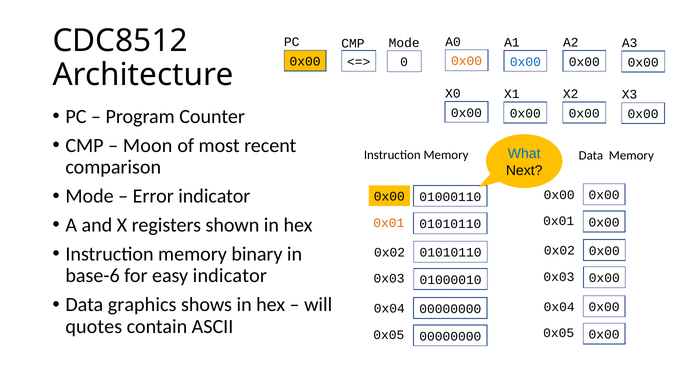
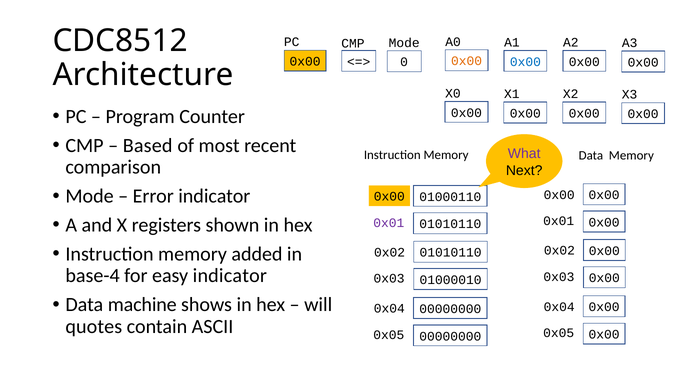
Moon: Moon -> Based (148, 145)
What colour: blue -> purple (524, 153)
0x01 colour: orange -> purple (389, 222)
binary: binary -> added (257, 254)
base-6: base-6 -> base-4 (93, 275)
graphics: graphics -> machine (142, 304)
